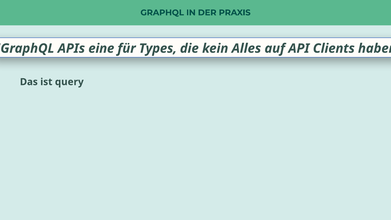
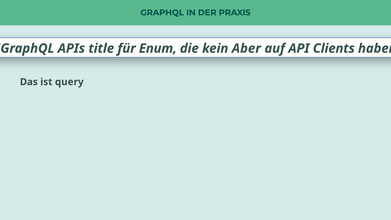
eine: eine -> title (101, 48)
Types: Types -> Enum (158, 48)
Alles: Alles -> Aber (246, 48)
